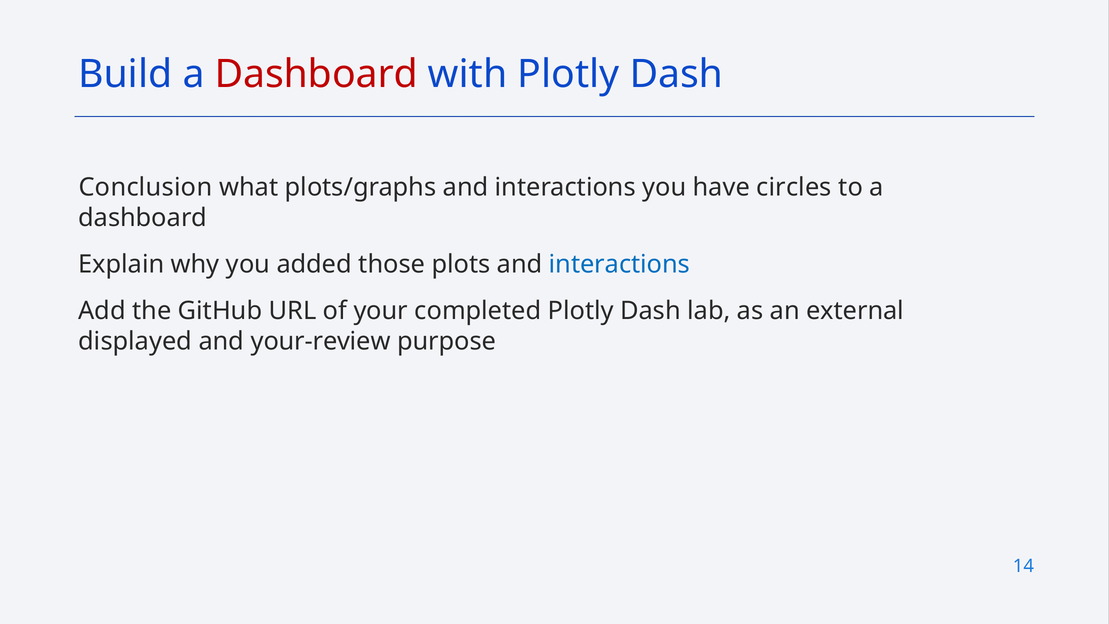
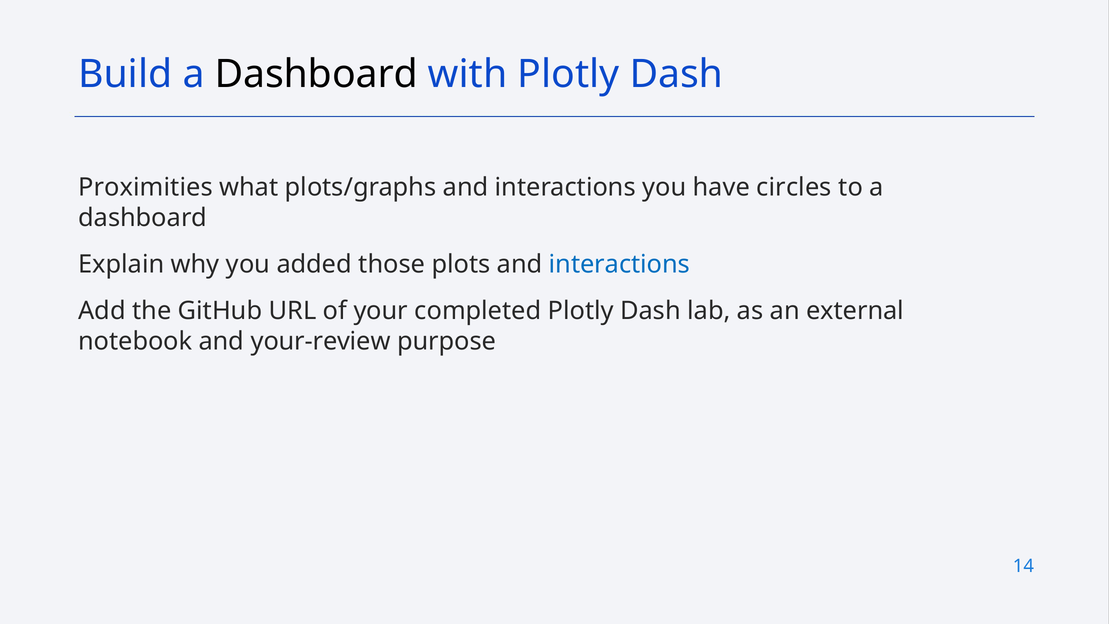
Dashboard colour: red -> black (316, 74)
Conclusion: Conclusion -> Proximities (146, 187)
displayed: displayed -> notebook (135, 341)
